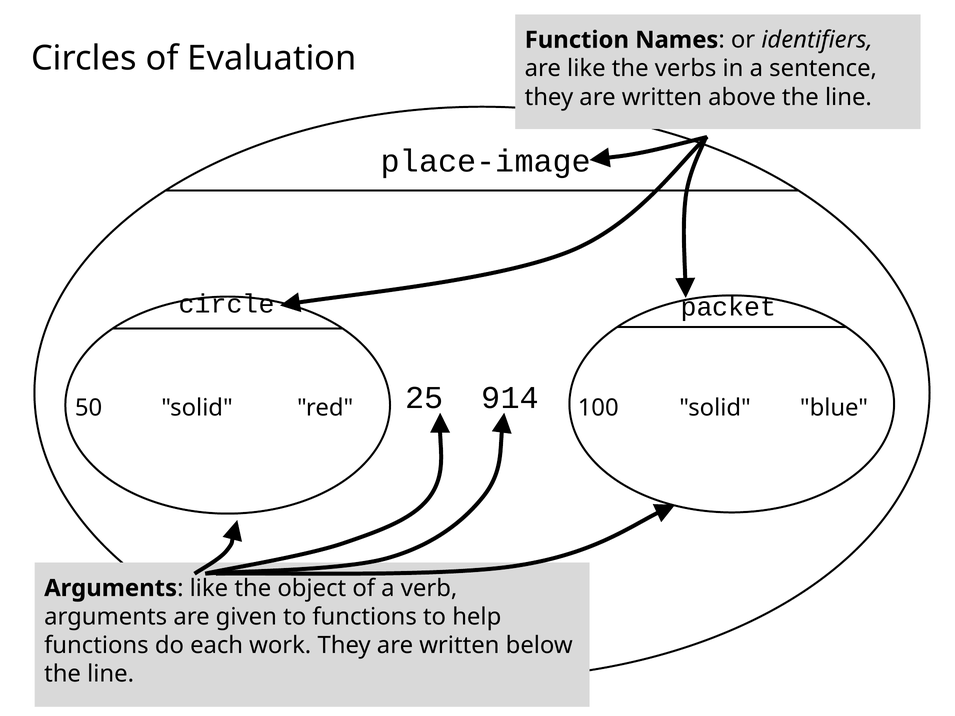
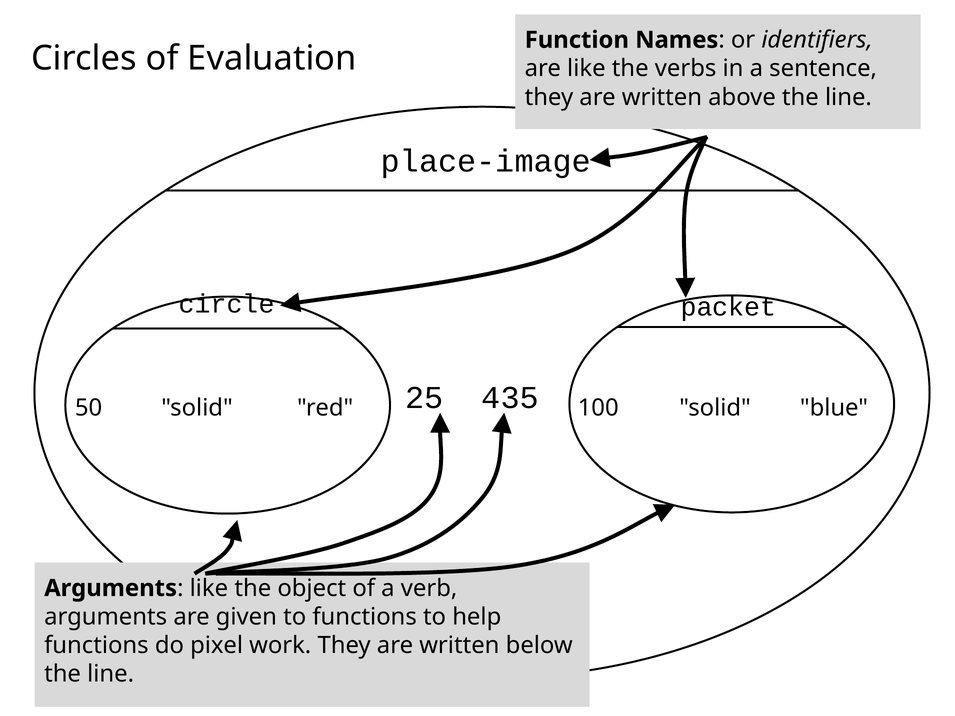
914: 914 -> 435 (510, 398)
each: each -> pixel (217, 646)
